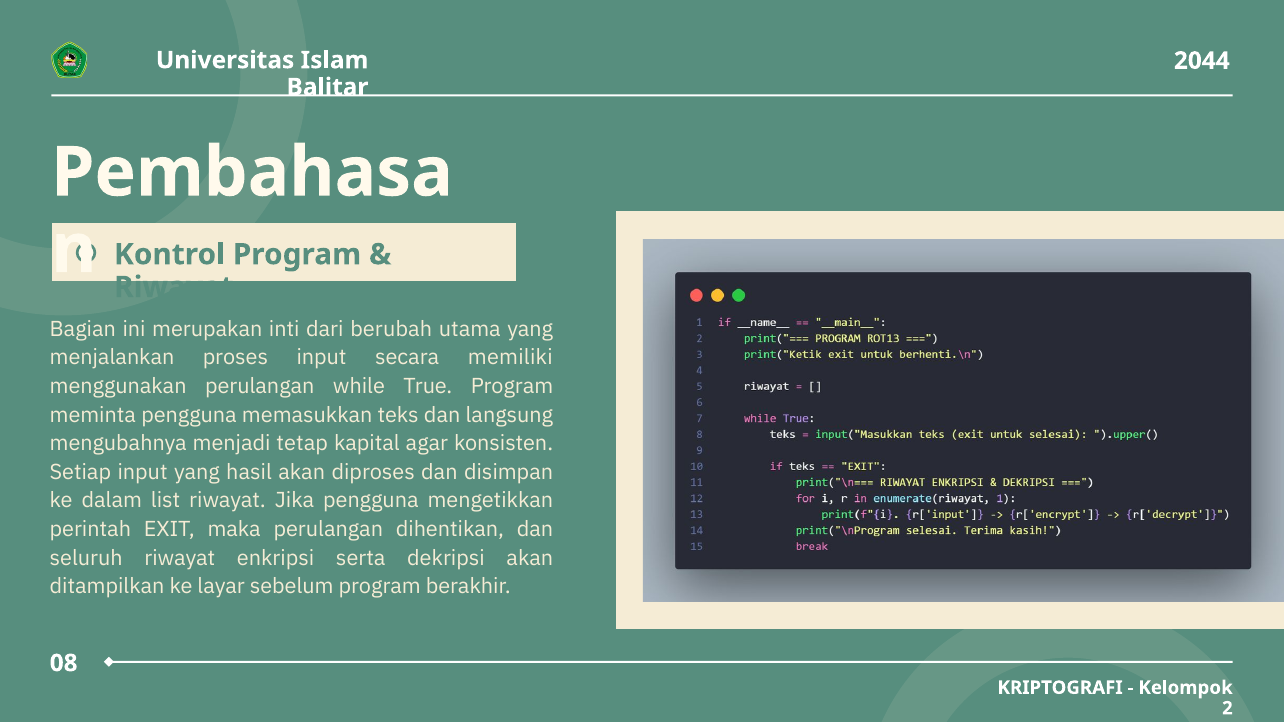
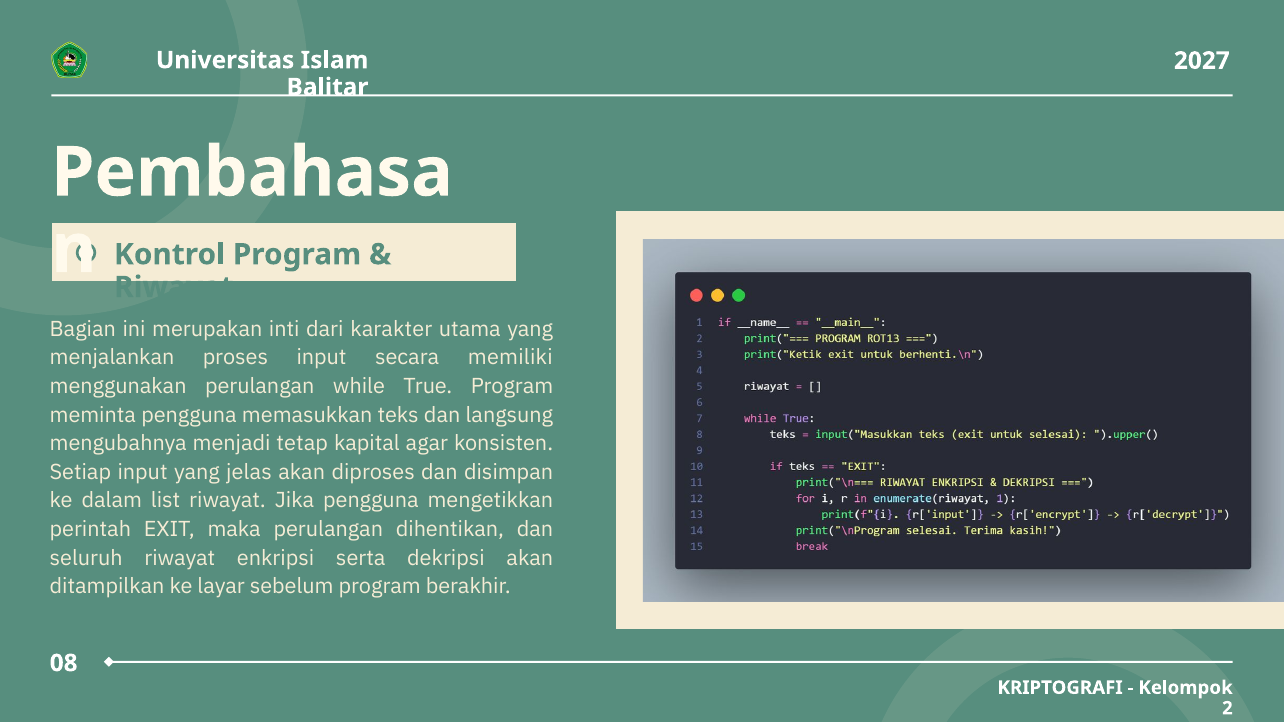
2044: 2044 -> 2027 (1202, 61)
berubah: berubah -> karakter (391, 329)
hasil: hasil -> jelas (249, 472)
